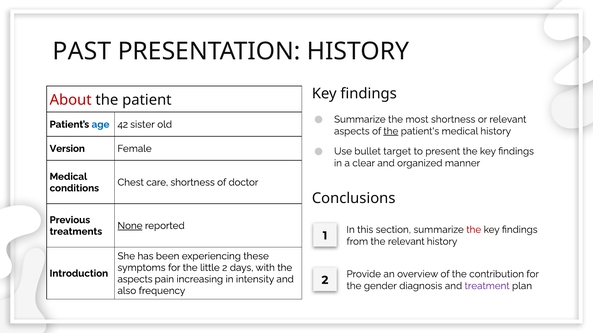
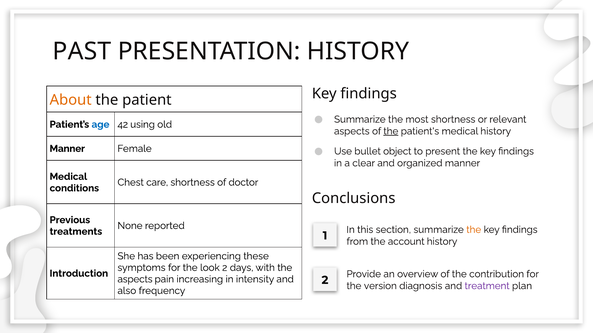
About colour: red -> orange (71, 100)
sister: sister -> using (143, 125)
Version: Version -> Manner (67, 149)
target: target -> object (397, 152)
None underline: present -> none (130, 226)
the colour: red -> orange (474, 230)
the relevant: relevant -> account (406, 242)
little: little -> look (210, 268)
gender: gender -> version (380, 286)
